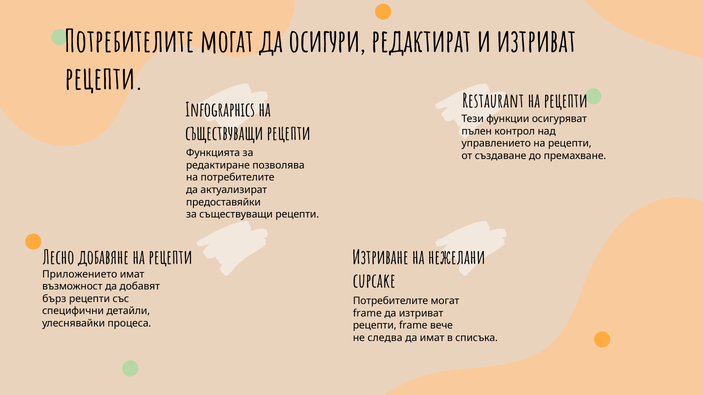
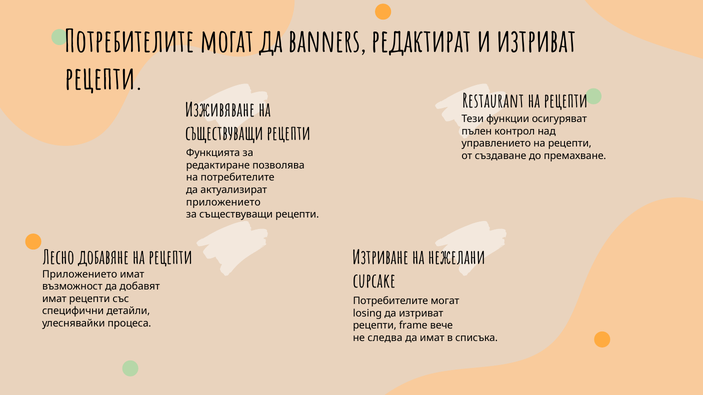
осигури: осигури -> banners (327, 42)
Infographics: Infographics -> Изживяване (220, 111)
предоставяйки: предоставяйки -> приложението (223, 202)
бърз: бърз -> имат (54, 299)
frame: frame -> losing (367, 314)
